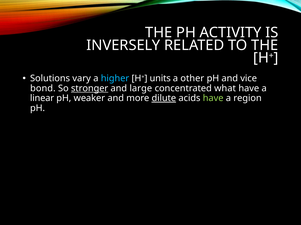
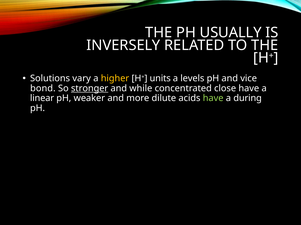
ACTIVITY: ACTIVITY -> USUALLY (231, 33)
higher colour: light blue -> yellow (115, 79)
other: other -> levels (192, 79)
large: large -> while (141, 89)
what: what -> close (225, 89)
dilute underline: present -> none (164, 99)
region: region -> during (248, 99)
